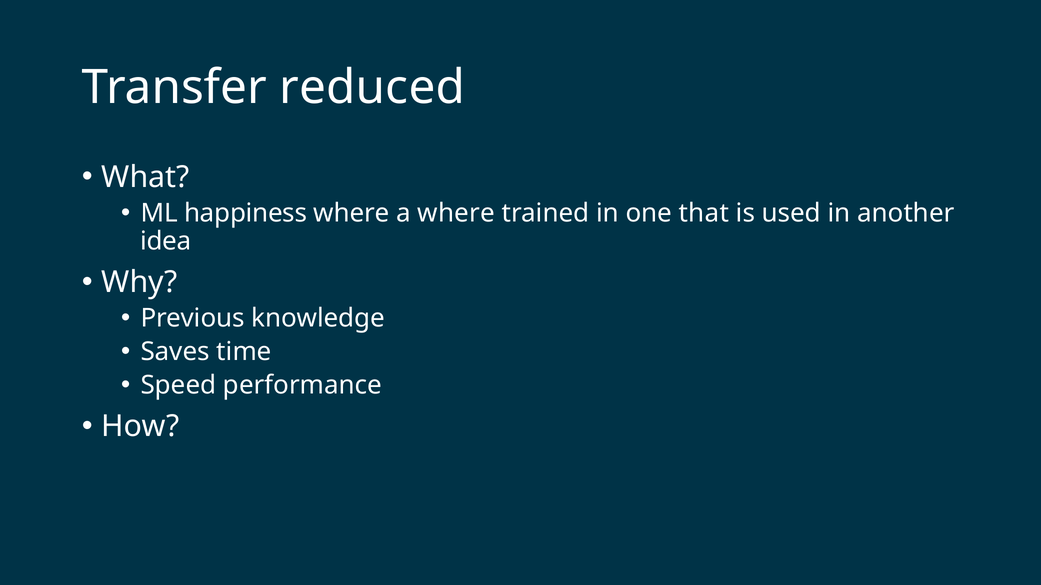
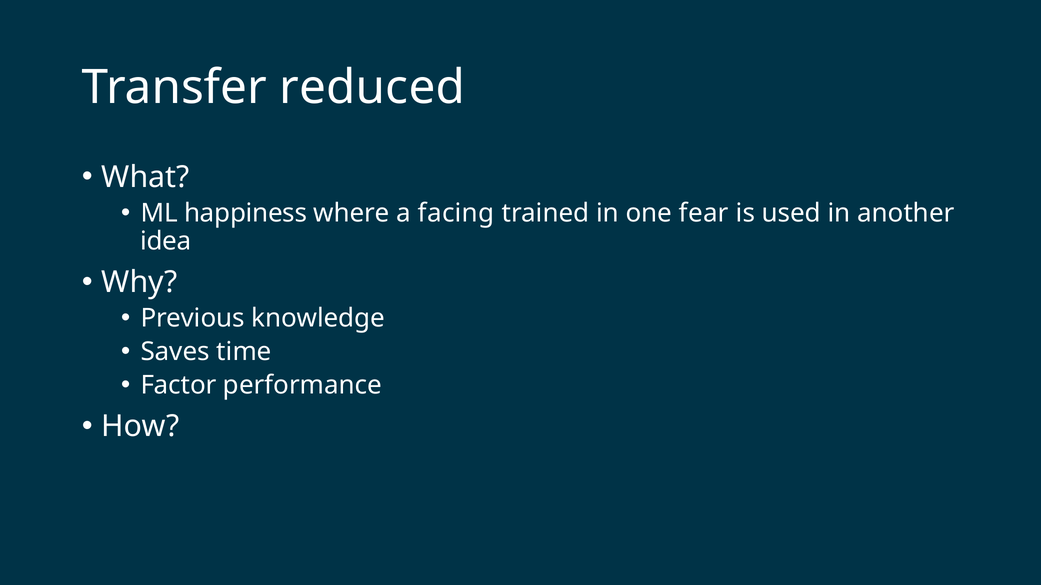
a where: where -> facing (456, 213)
that: that -> fear (704, 213)
Speed: Speed -> Factor (178, 386)
